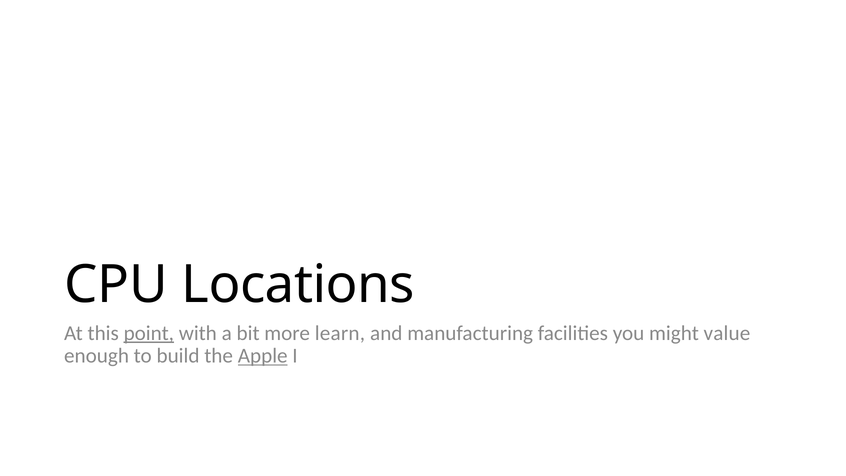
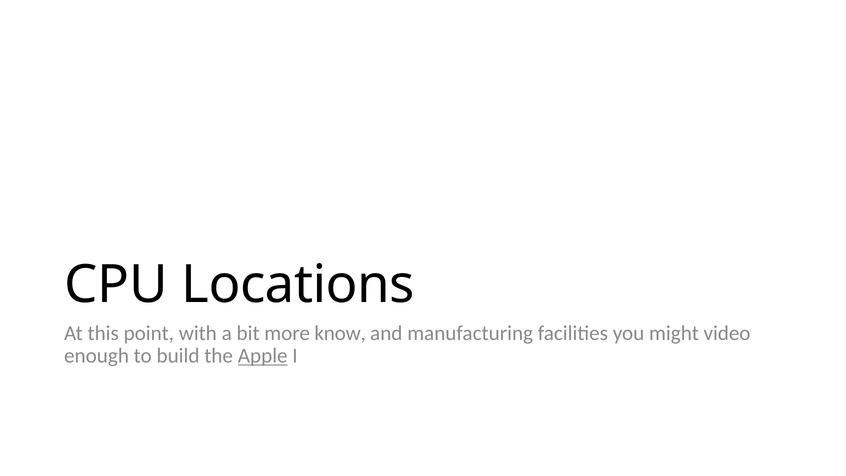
point underline: present -> none (149, 333)
learn: learn -> know (340, 333)
value: value -> video (727, 333)
